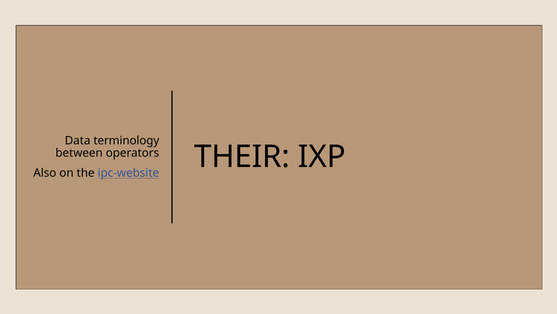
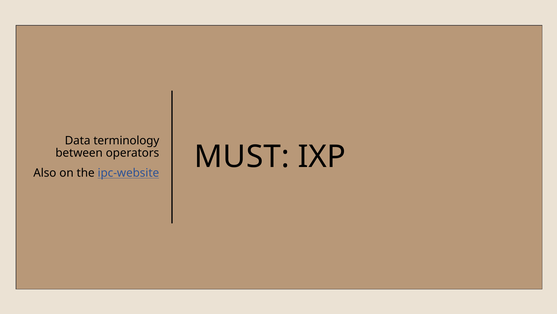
THEIR: THEIR -> MUST (242, 156)
